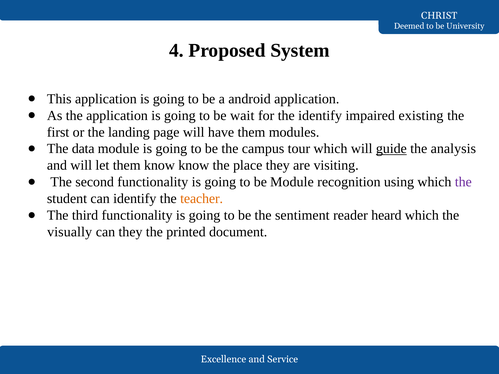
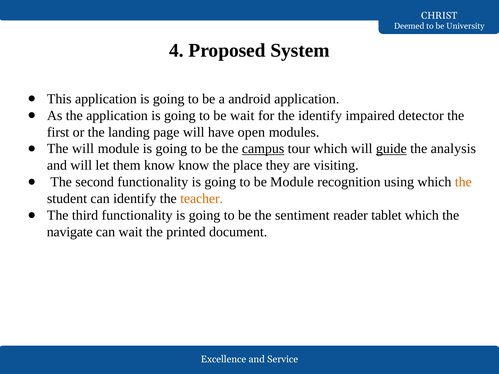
existing: existing -> detector (421, 116)
have them: them -> open (251, 132)
The data: data -> will (83, 149)
campus underline: none -> present (263, 149)
the colour: purple -> orange (463, 182)
heard: heard -> tablet (386, 215)
visually: visually -> navigate (70, 232)
can they: they -> wait (131, 232)
